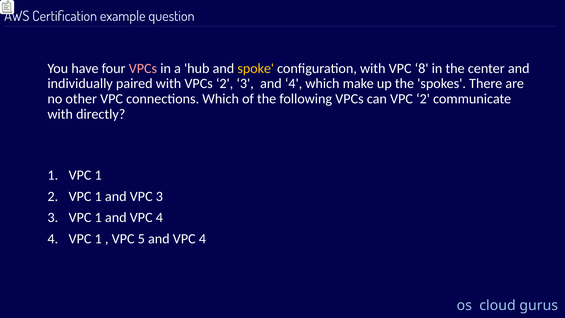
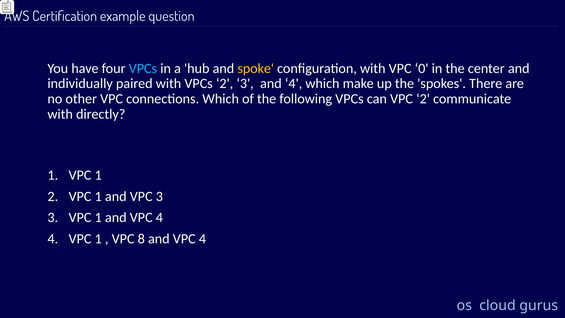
VPCs colour: pink -> light blue (143, 68)
8: 8 -> 0 (422, 68)
5: 5 -> 8 (141, 239)
